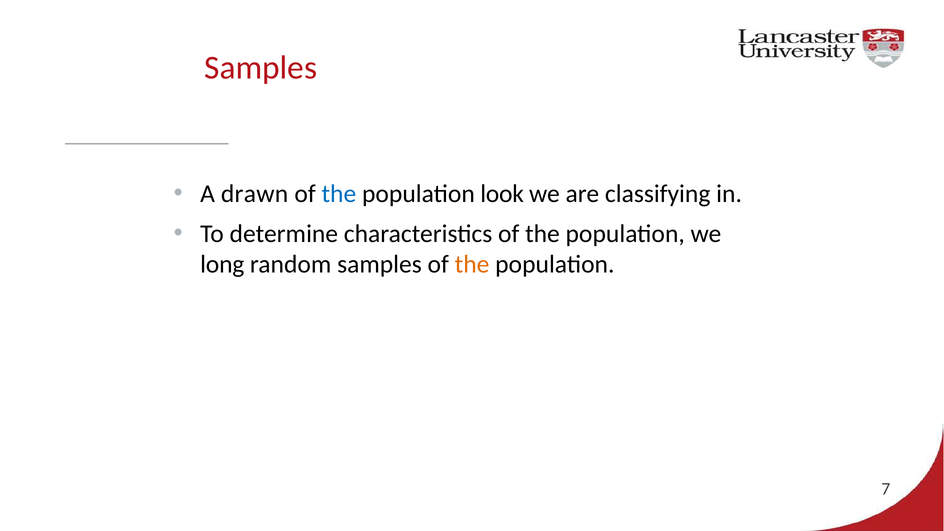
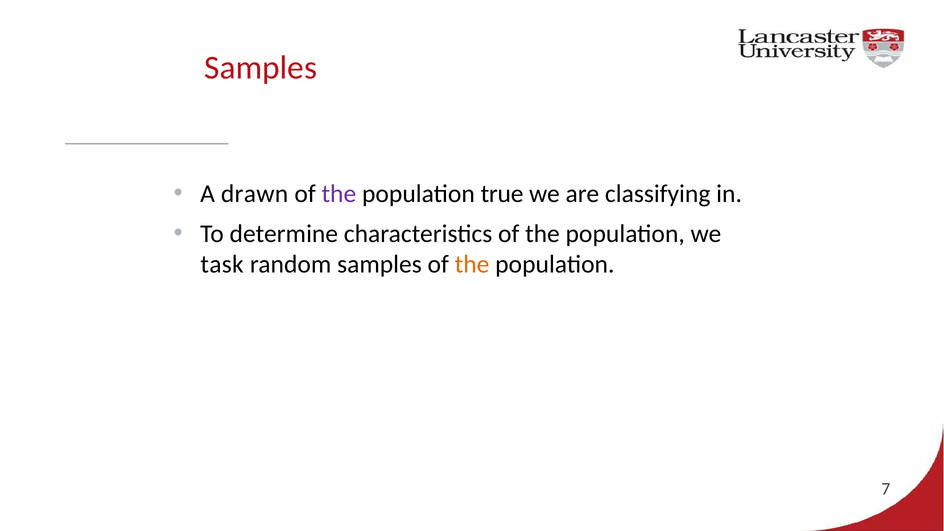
the colour: blue -> purple (339, 194)
look: look -> true (502, 194)
long: long -> task (222, 264)
